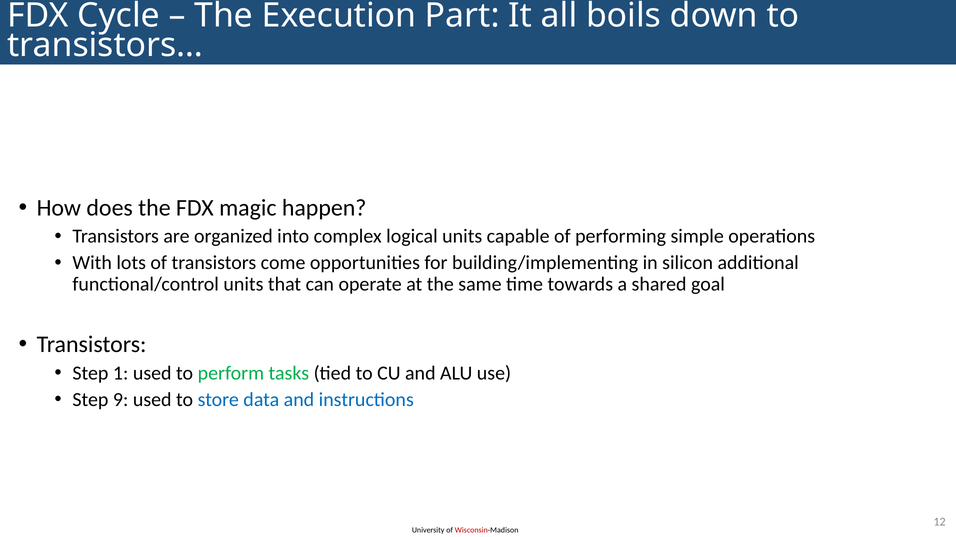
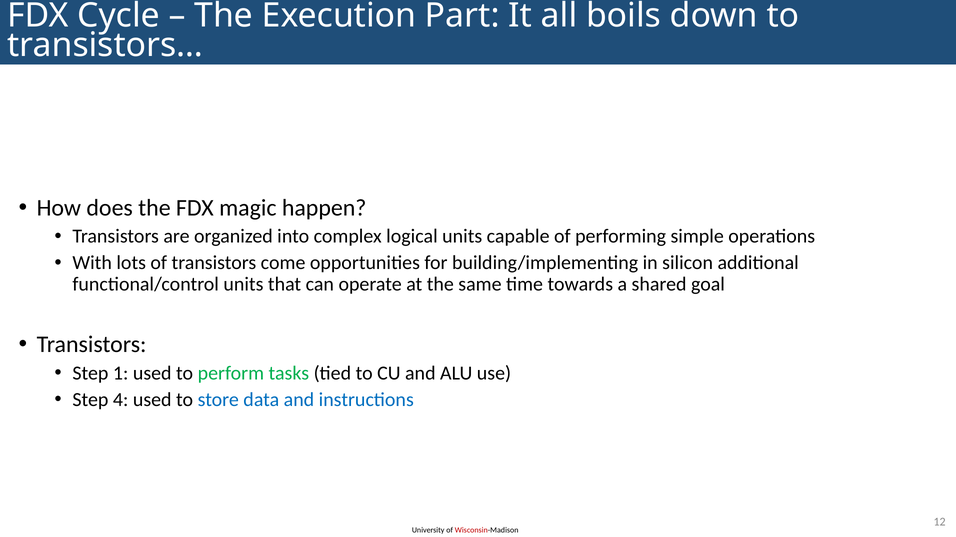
9: 9 -> 4 (121, 400)
